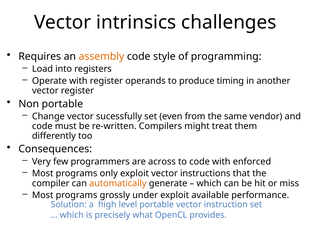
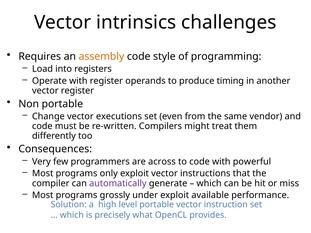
sucessfully: sucessfully -> executions (119, 116)
enforced: enforced -> powerful (252, 162)
automatically colour: orange -> purple (118, 183)
